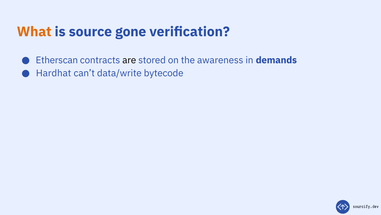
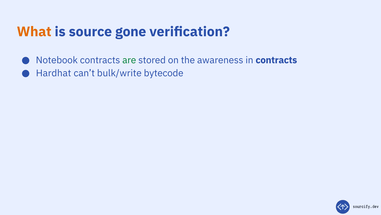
Etherscan: Etherscan -> Notebook (57, 60)
are colour: black -> green (129, 60)
in demands: demands -> contracts (276, 60)
data/write: data/write -> bulk/write (119, 73)
